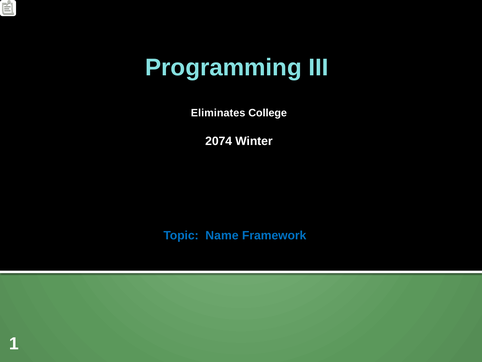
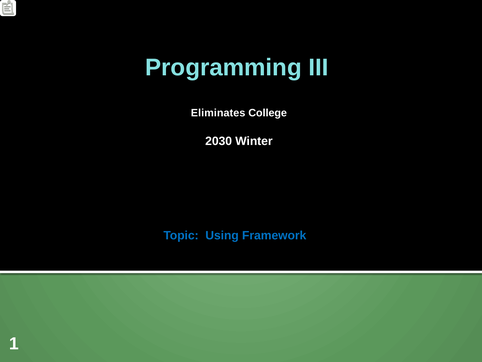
2074: 2074 -> 2030 (219, 141)
Name: Name -> Using (222, 235)
